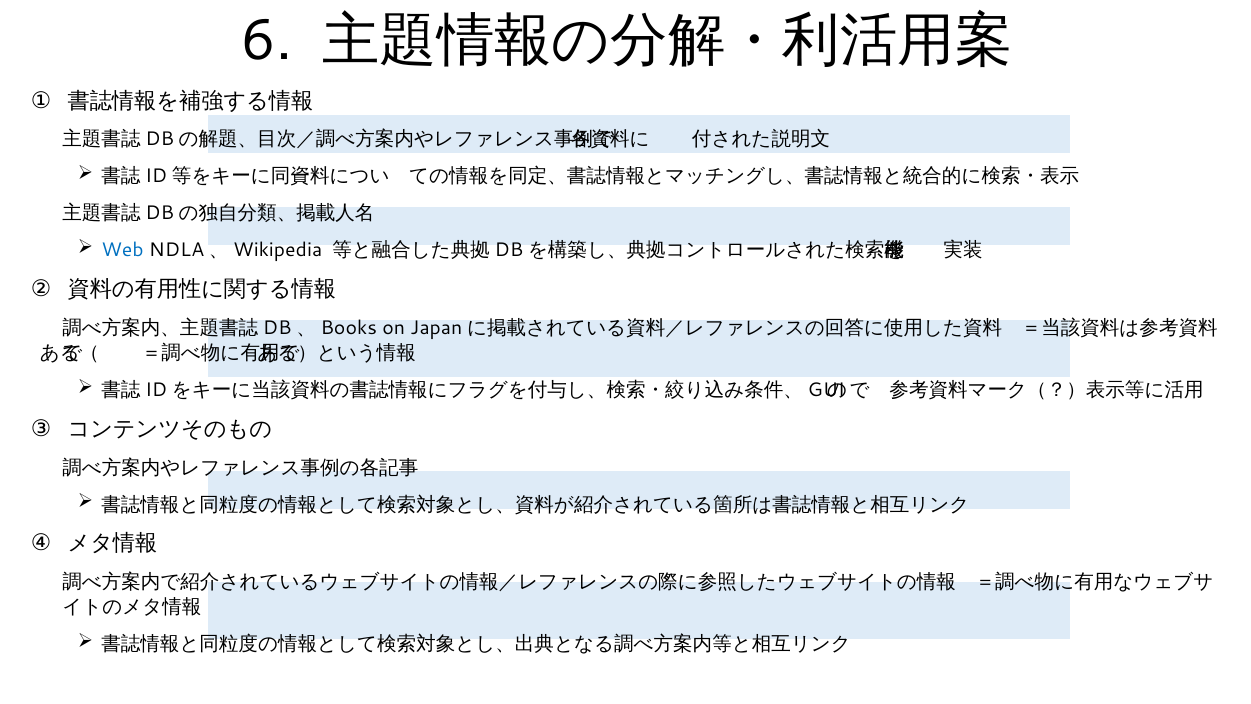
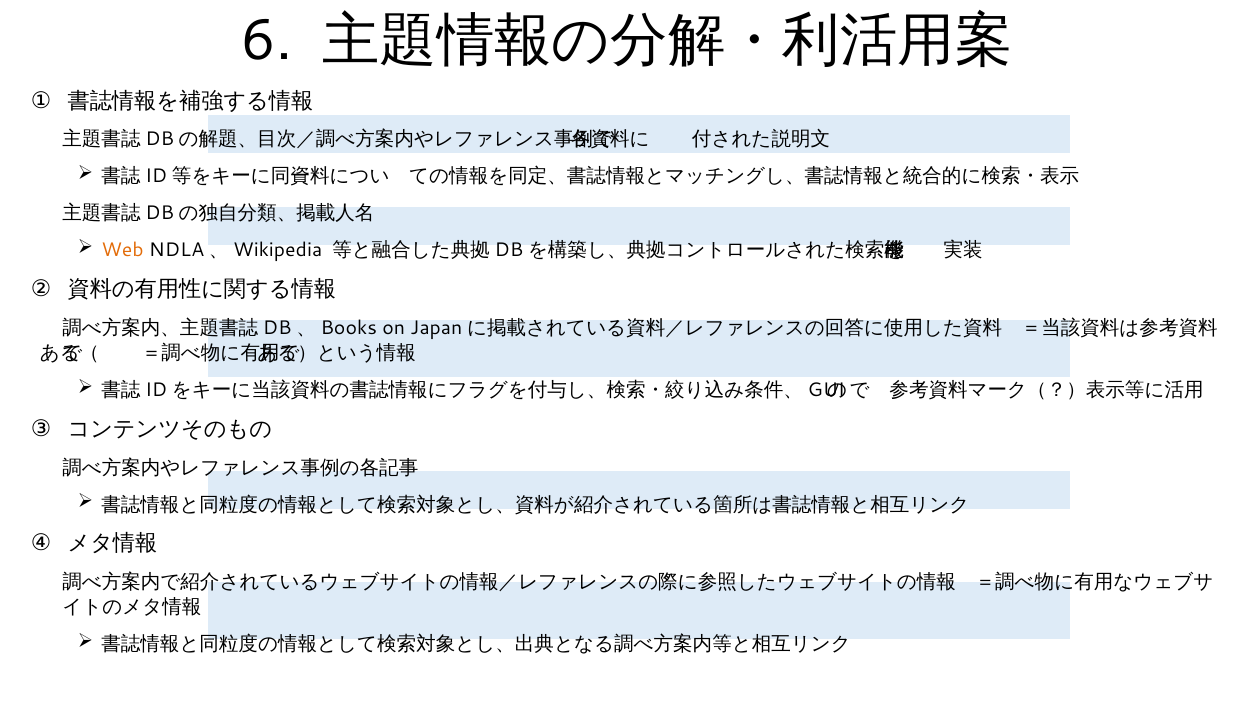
Web colour: blue -> orange (123, 250)
